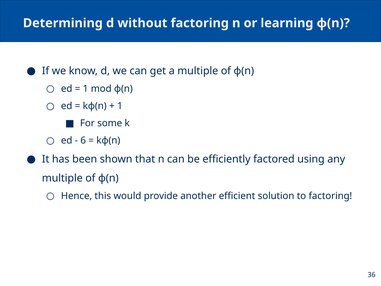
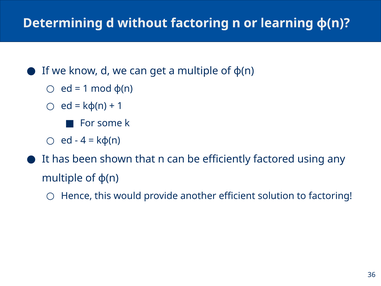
6: 6 -> 4 (83, 141)
